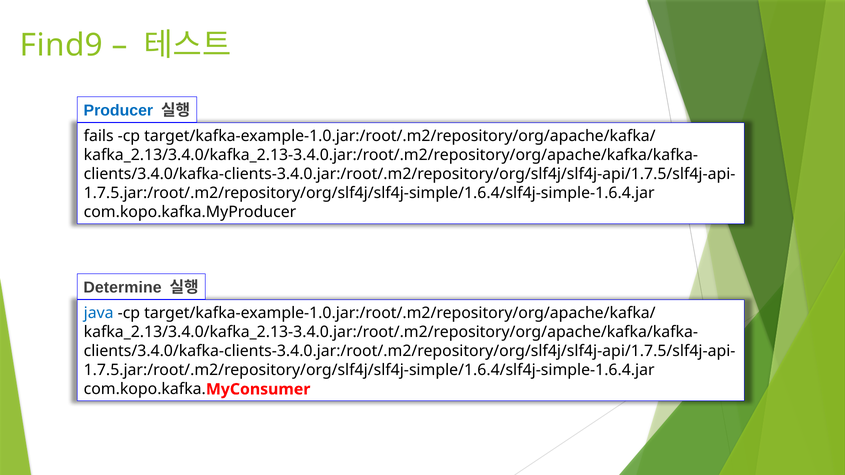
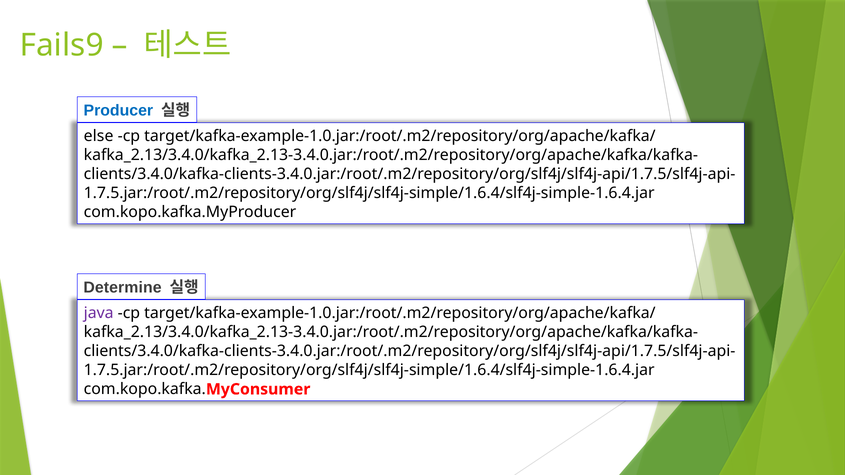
Find9: Find9 -> Fails9 (62, 46)
fails: fails -> else (99, 136)
java colour: blue -> purple (99, 313)
